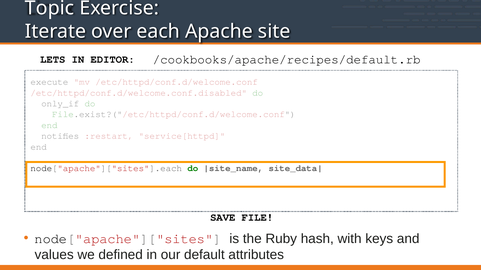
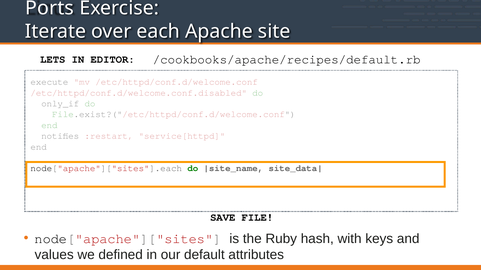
Topic: Topic -> Ports (50, 8)
